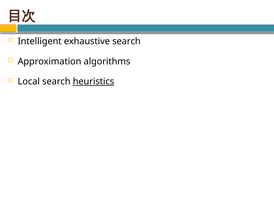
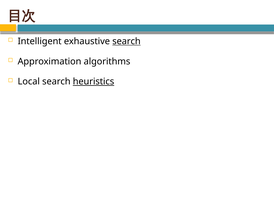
search underline: none -> present (126, 41)
